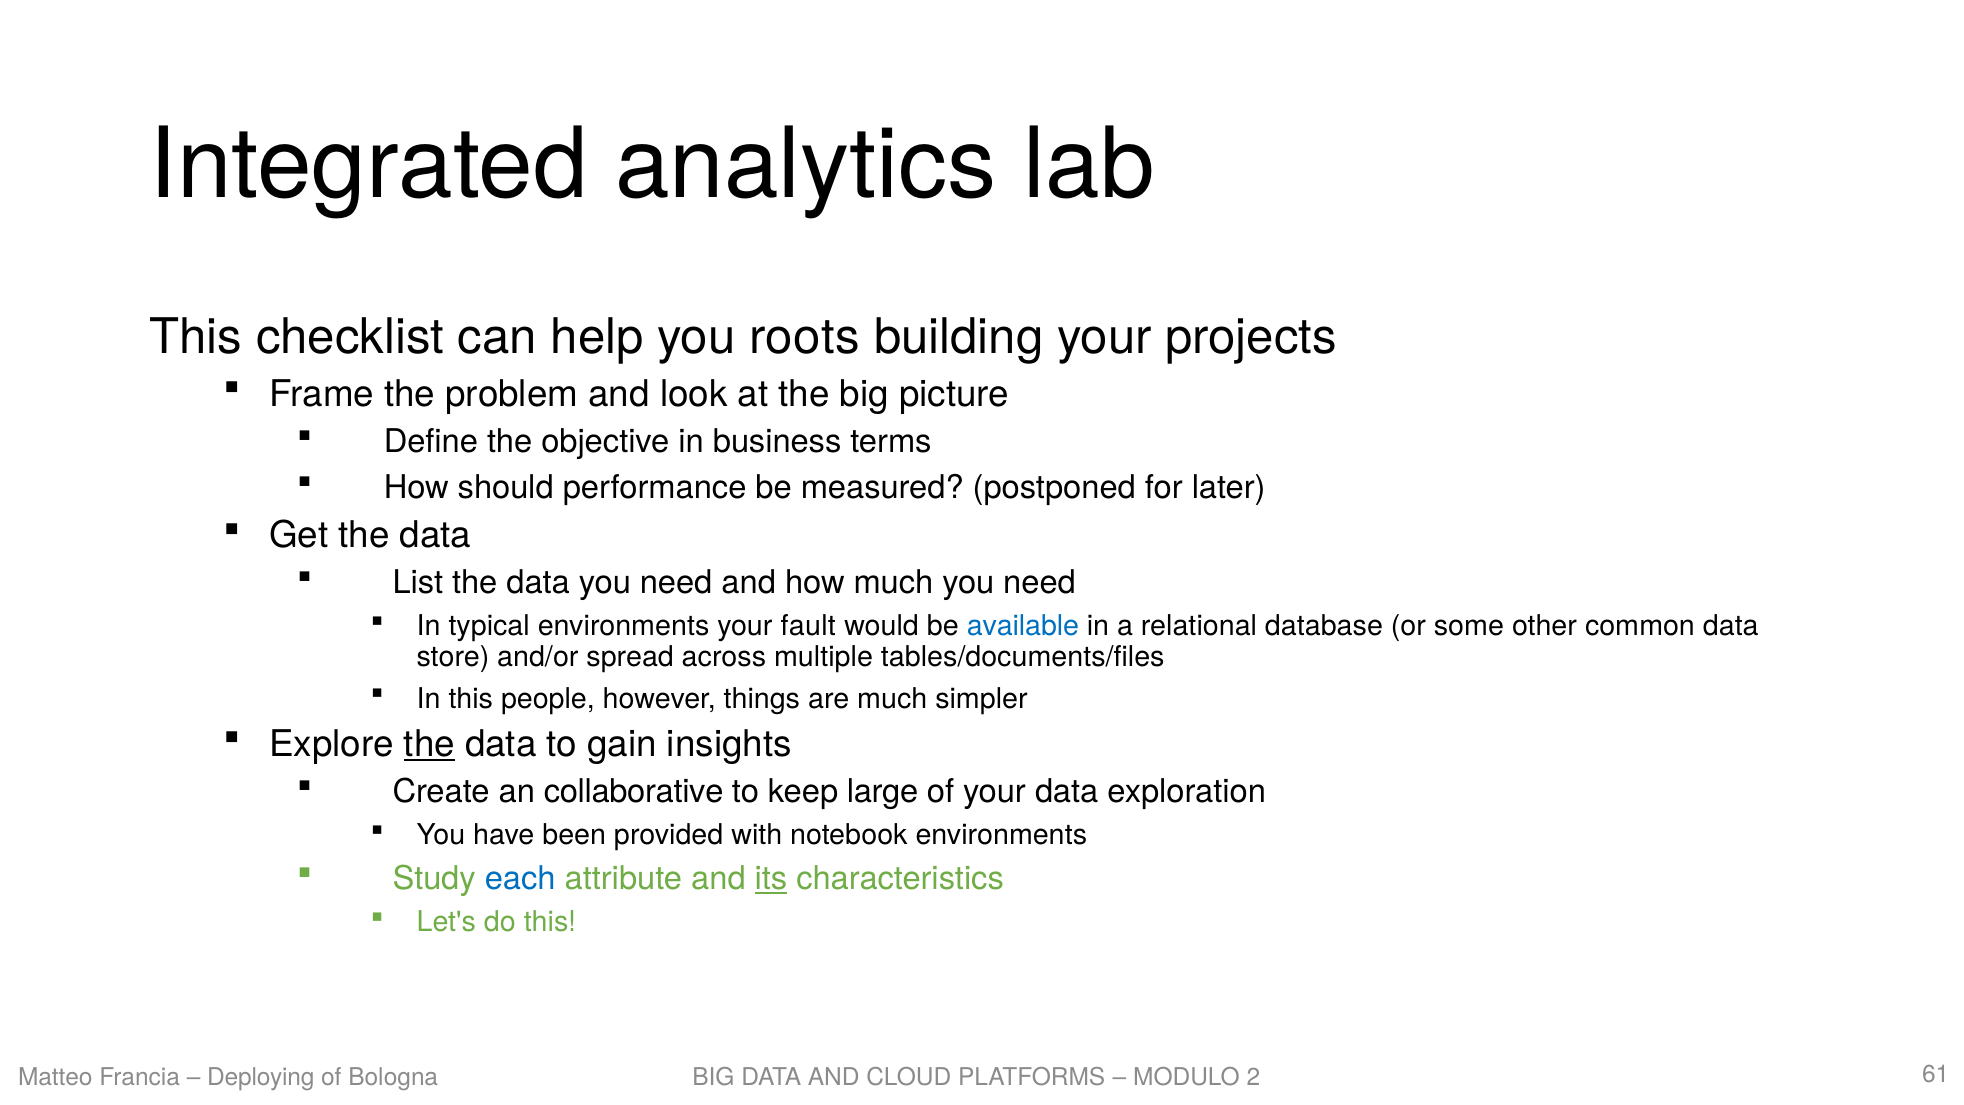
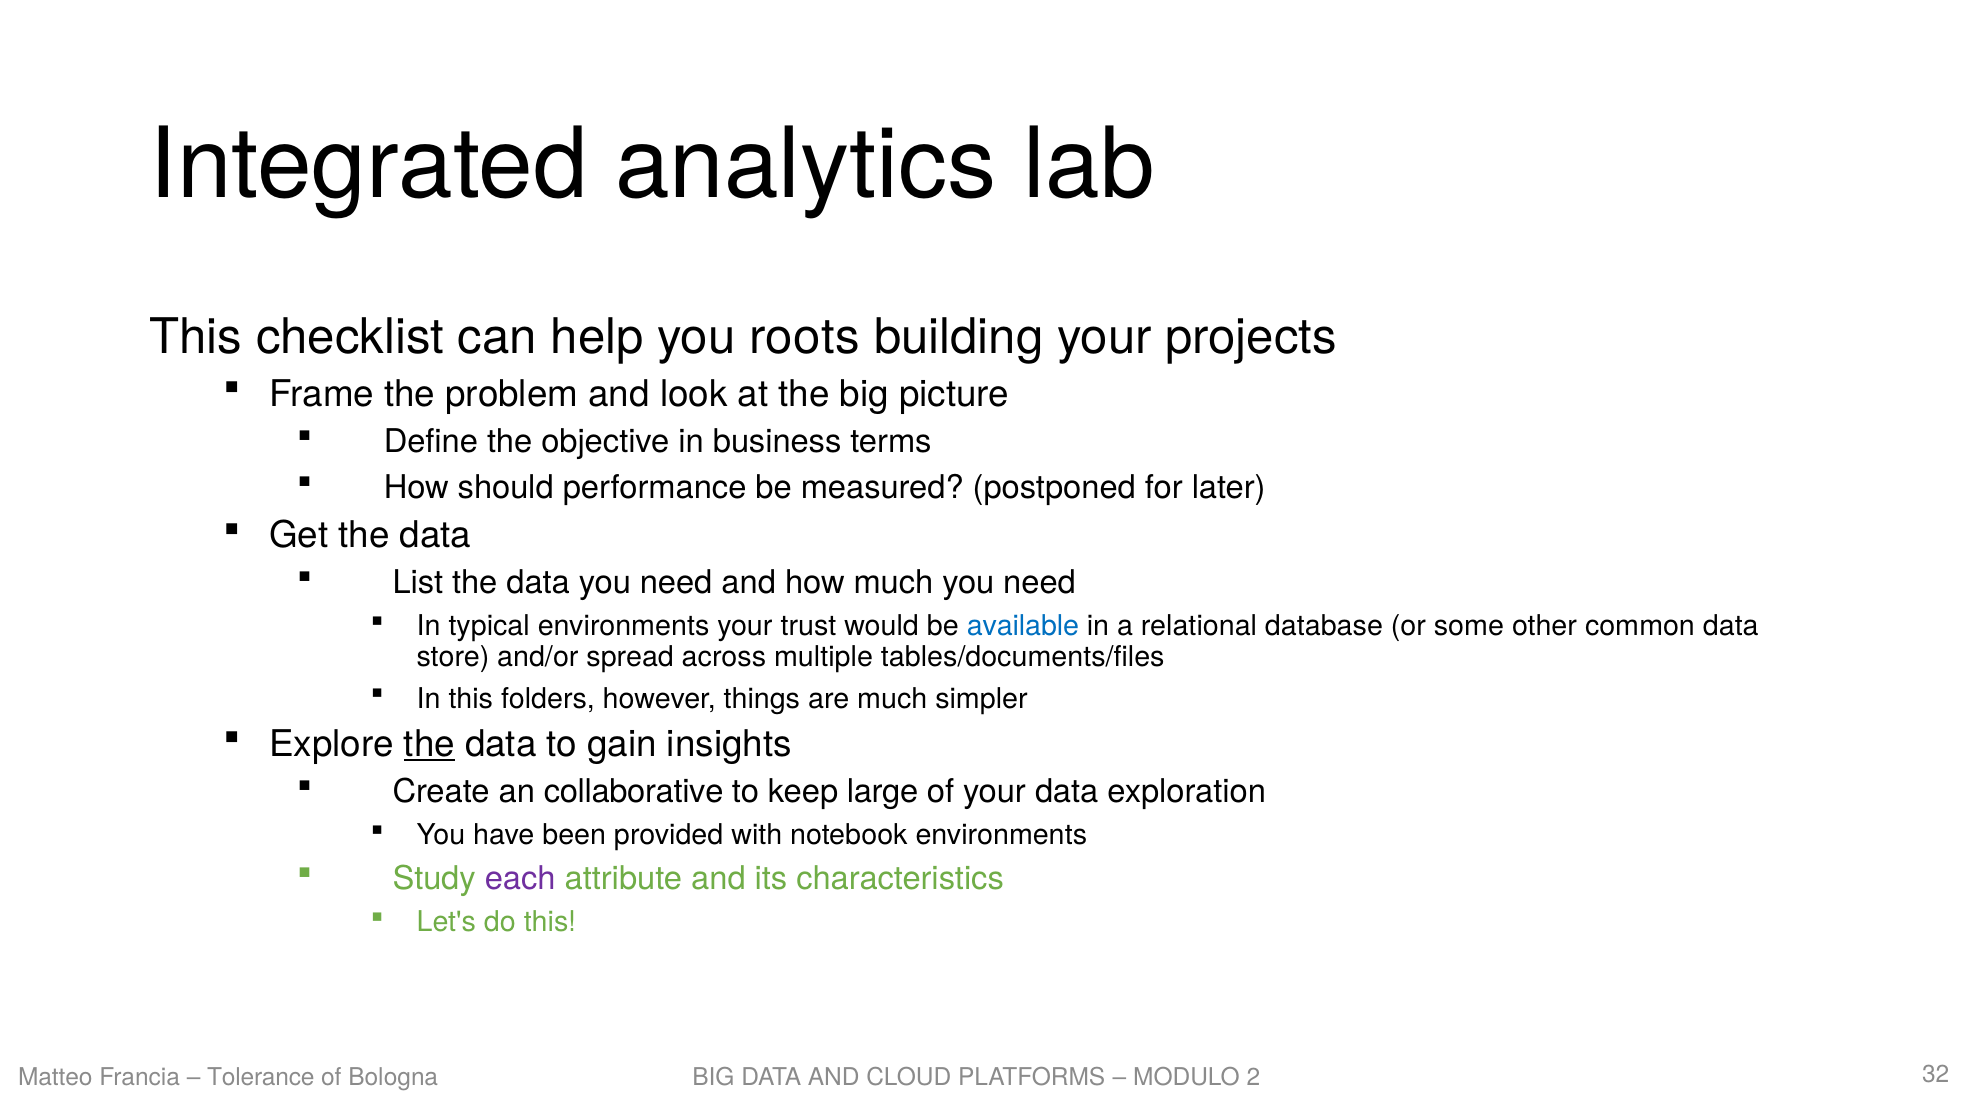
fault: fault -> trust (808, 626)
people: people -> folders (548, 698)
each colour: blue -> purple (520, 878)
its underline: present -> none (771, 878)
Deploying: Deploying -> Tolerance (261, 1077)
61: 61 -> 32 (1936, 1074)
